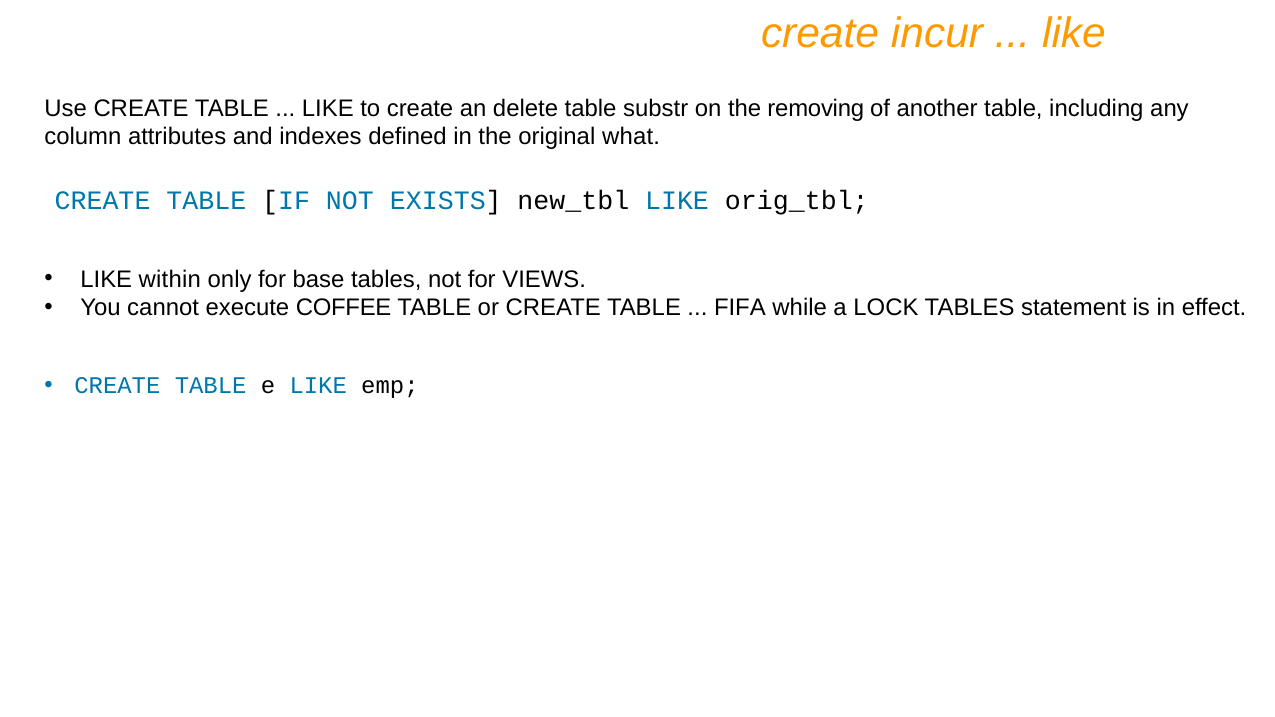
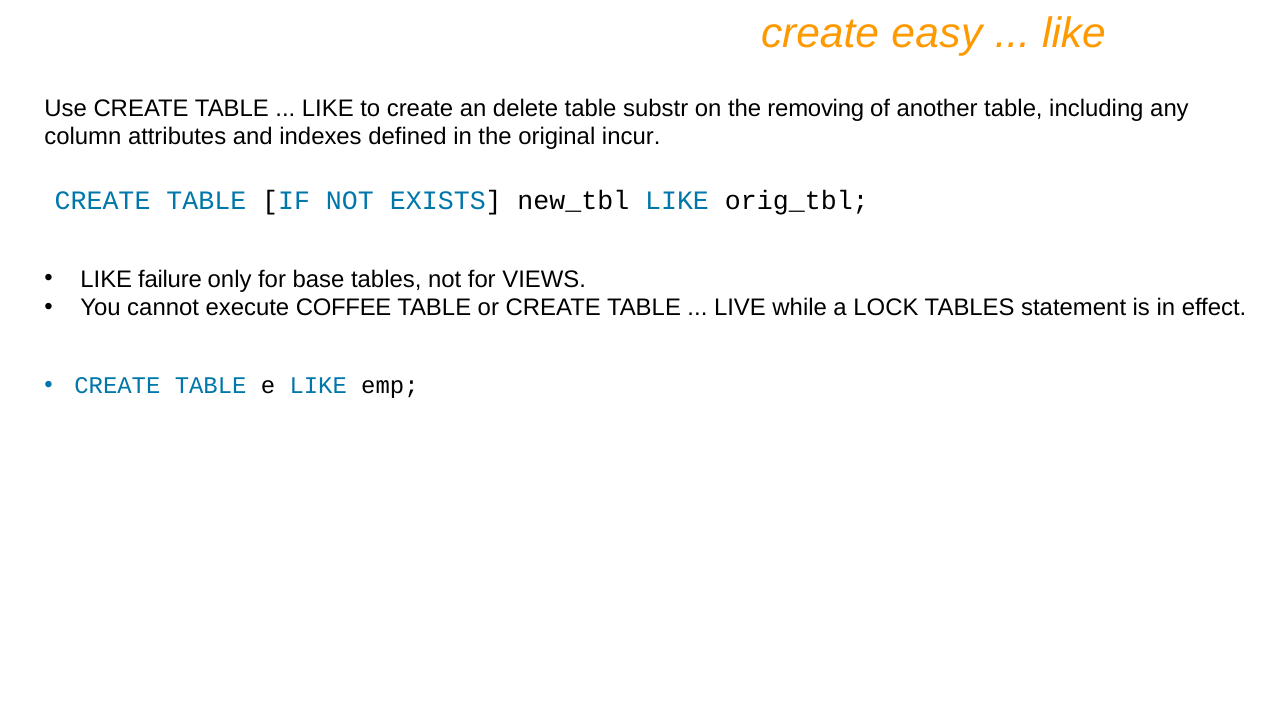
incur: incur -> easy (937, 33)
what: what -> incur (631, 137)
within: within -> failure (170, 279)
FIFA: FIFA -> LIVE (740, 308)
